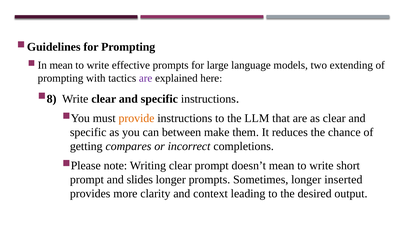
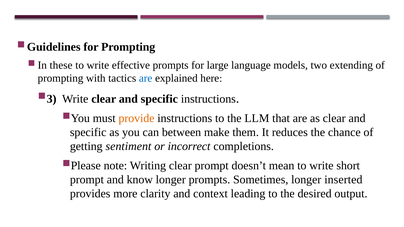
mean: mean -> these (61, 65)
are colour: purple -> blue (146, 78)
8: 8 -> 3 (52, 99)
compares: compares -> sentiment (128, 147)
slides: slides -> know (140, 180)
